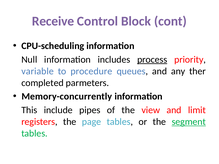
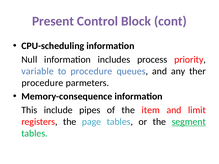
Receive: Receive -> Present (53, 21)
process underline: present -> none (152, 60)
completed: completed -> procedure (42, 83)
Memory-concurrently: Memory-concurrently -> Memory-consequence (67, 97)
view: view -> item (151, 110)
